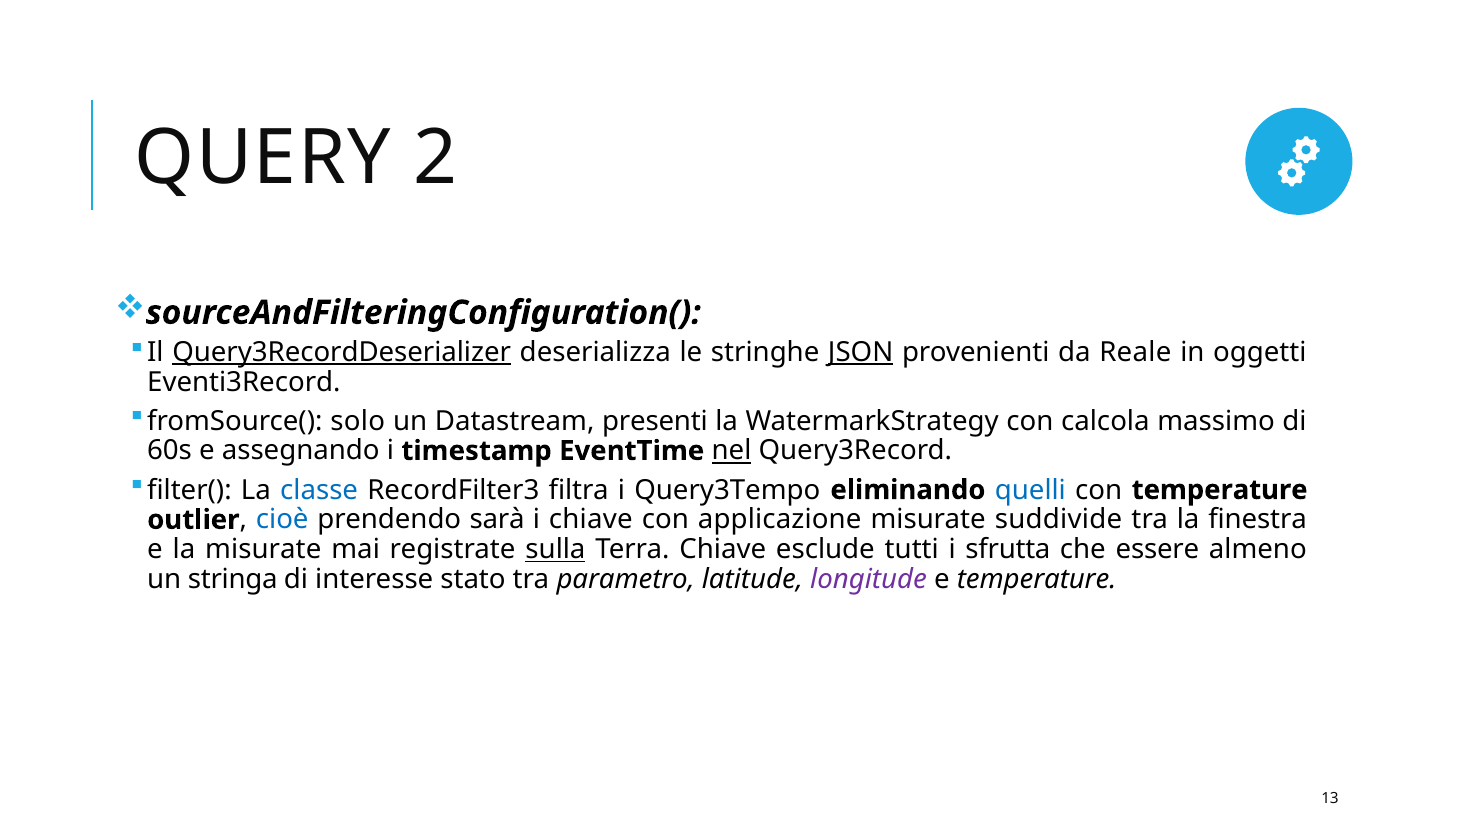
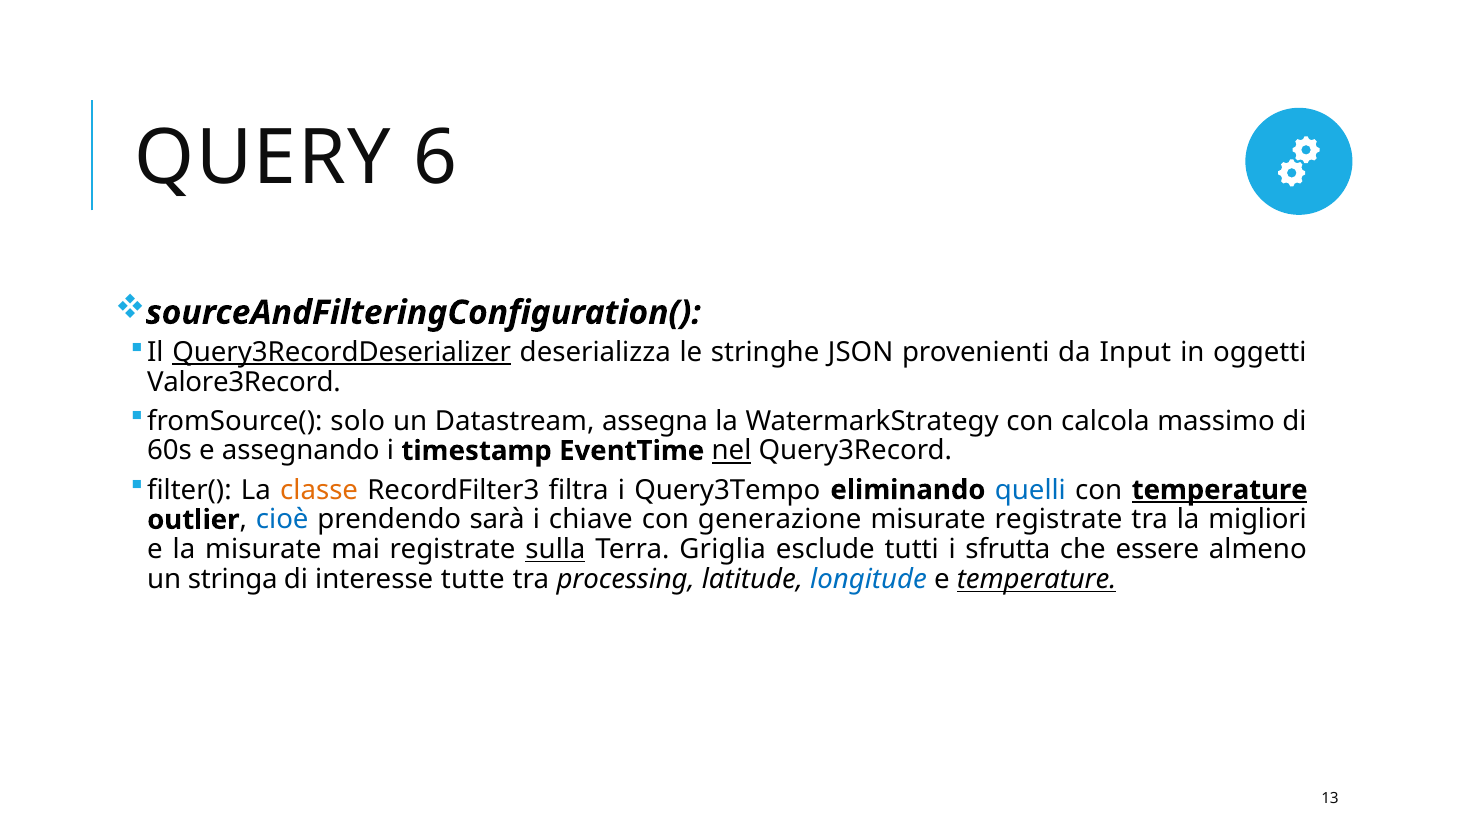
2: 2 -> 6 (436, 158)
JSON underline: present -> none (861, 352)
Reale: Reale -> Input (1135, 352)
Eventi3Record: Eventi3Record -> Valore3Record (244, 382)
presenti: presenti -> assegna (655, 421)
classe colour: blue -> orange (319, 490)
temperature underline: none -> present (1220, 490)
applicazione: applicazione -> generazione (780, 520)
misurate suddivide: suddivide -> registrate (1059, 520)
finestra: finestra -> migliori (1258, 520)
Terra Chiave: Chiave -> Griglia (723, 550)
stato: stato -> tutte (473, 580)
parametro: parametro -> processing (626, 580)
longitude colour: purple -> blue (869, 580)
temperature underline: none -> present (1037, 580)
